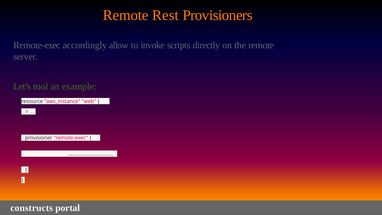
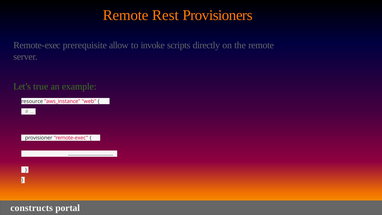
accordingly: accordingly -> prerequisite (85, 45)
tool: tool -> true (41, 86)
